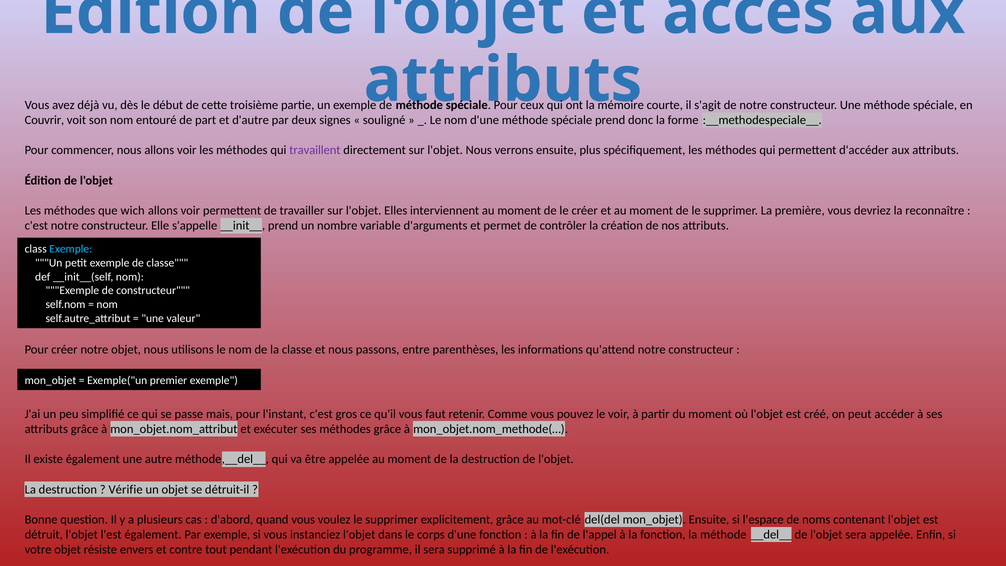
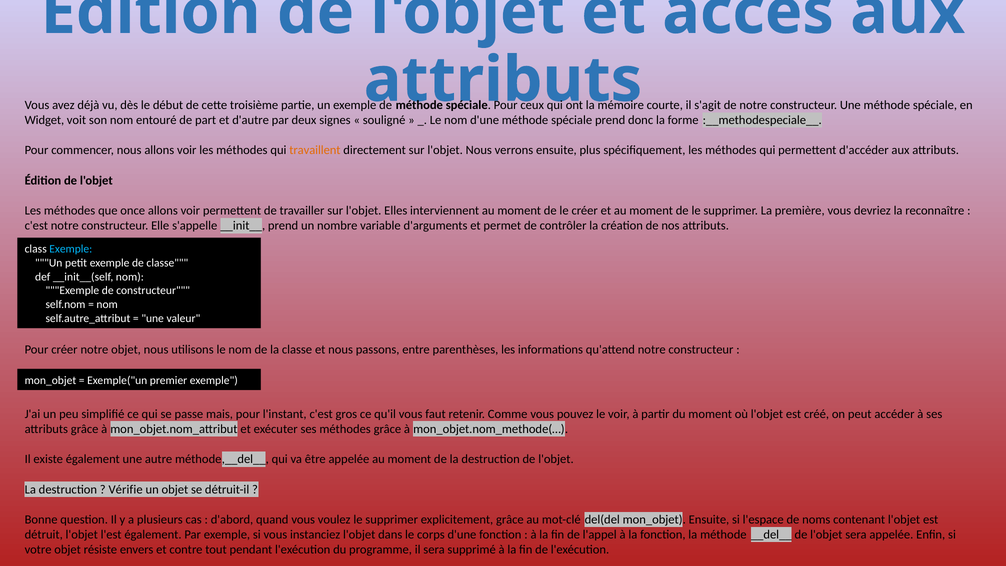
Couvrir: Couvrir -> Widget (44, 120)
travaillent colour: purple -> orange (315, 150)
wich: wich -> once (133, 211)
